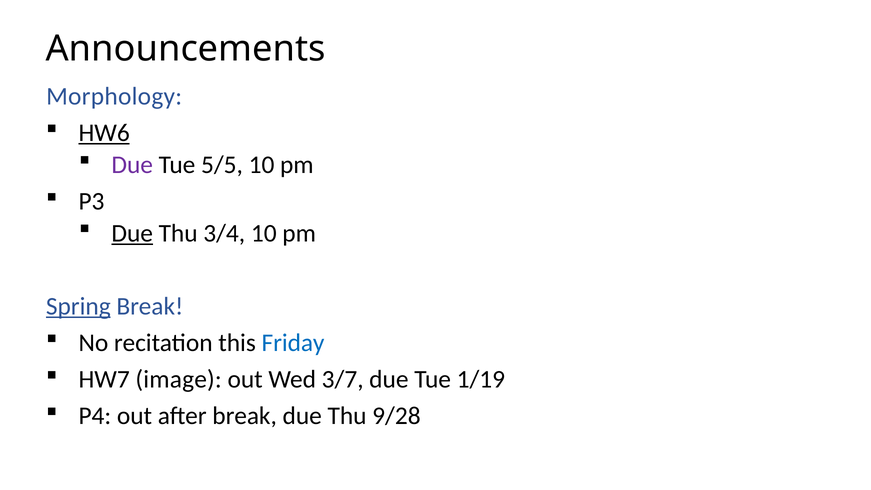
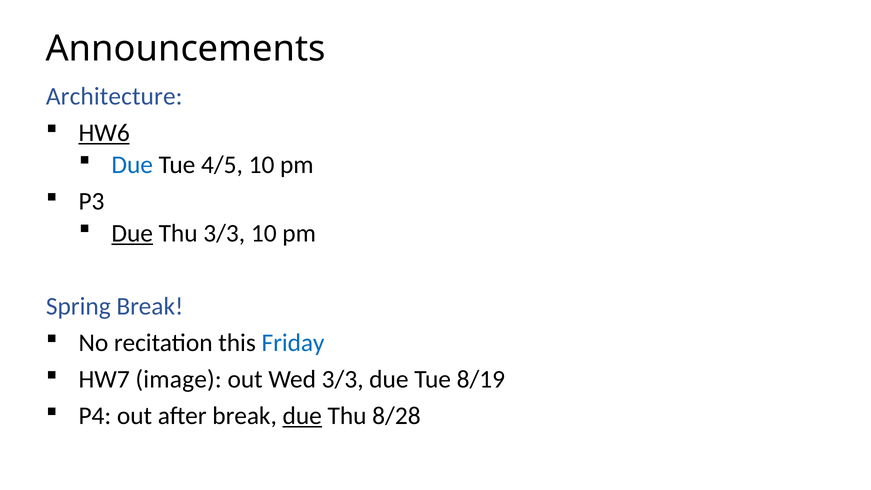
Morphology: Morphology -> Architecture (114, 96)
Due colour: purple -> blue (132, 165)
5/5: 5/5 -> 4/5 (222, 165)
Thu 3/4: 3/4 -> 3/3 (224, 233)
Spring underline: present -> none (78, 306)
Wed 3/7: 3/7 -> 3/3 (343, 379)
1/19: 1/19 -> 8/19 (481, 379)
due underline: none -> present (302, 416)
9/28: 9/28 -> 8/28 (396, 416)
